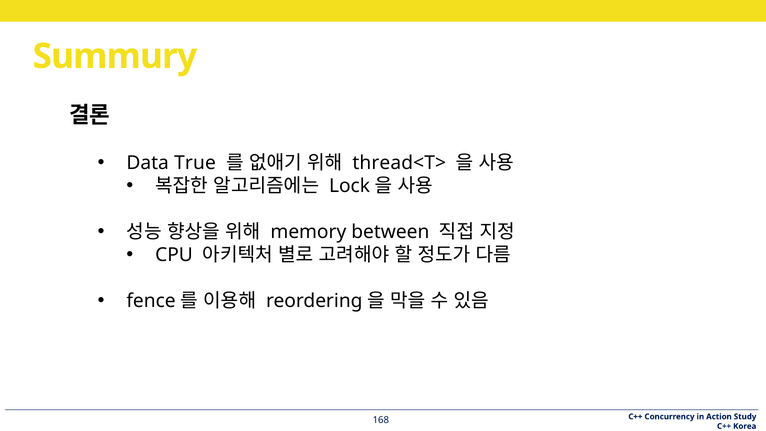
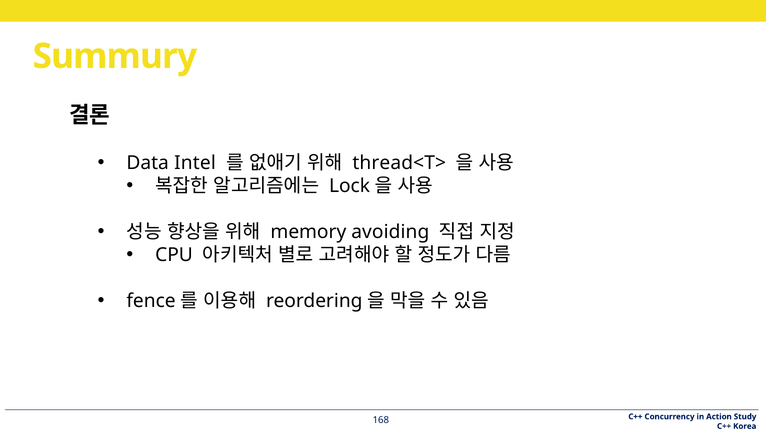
True: True -> Intel (195, 163)
between: between -> avoiding (390, 232)
